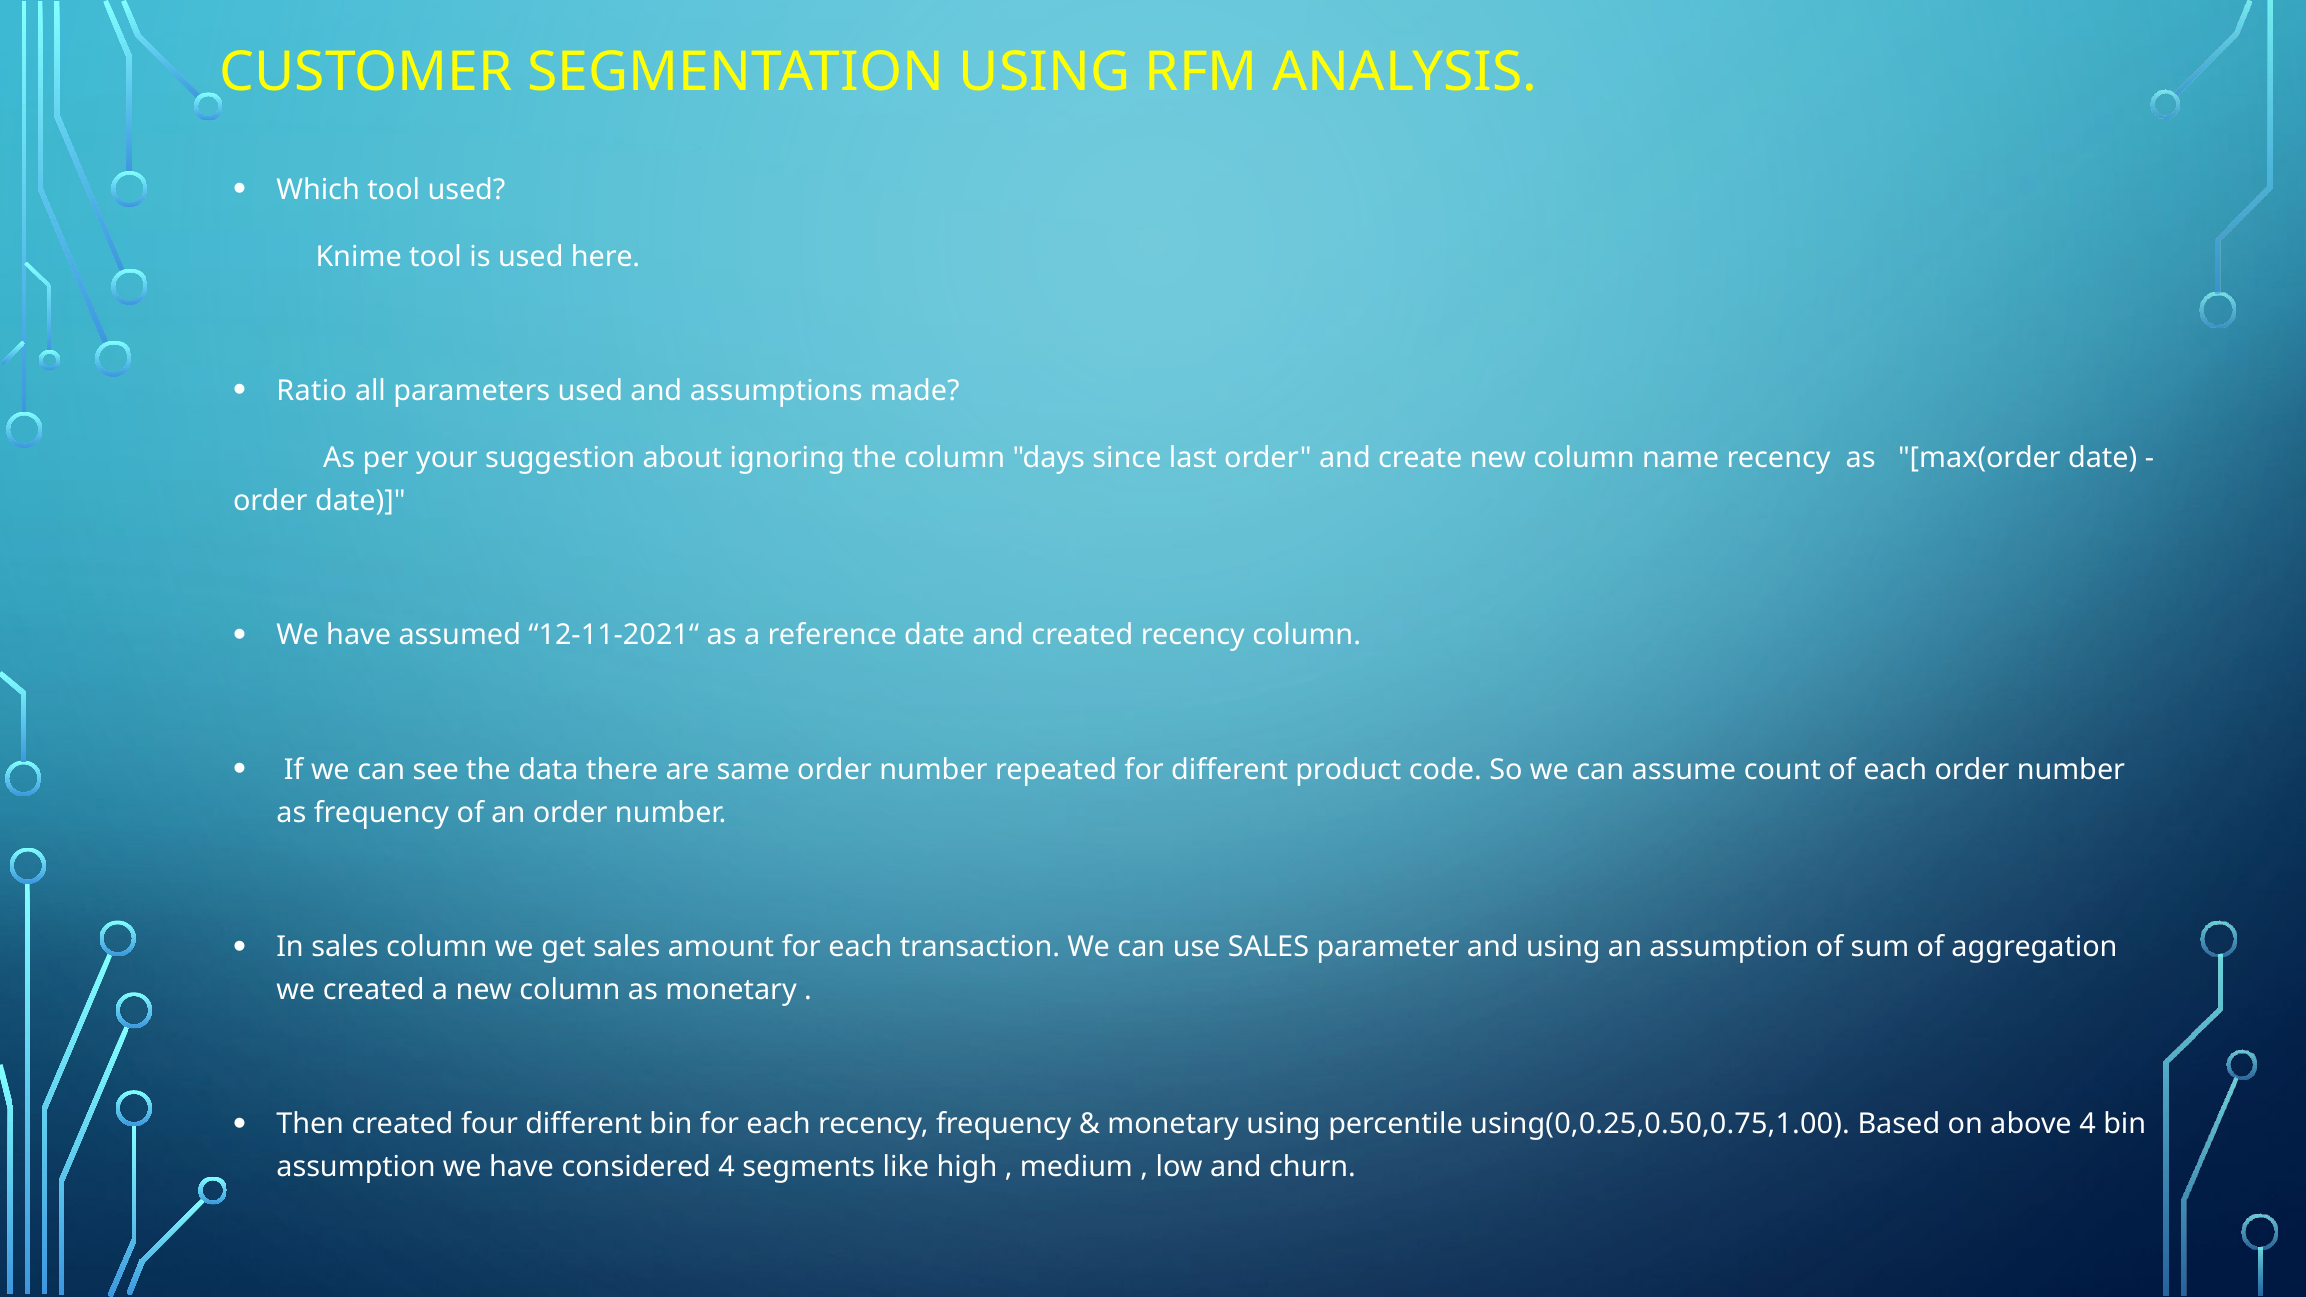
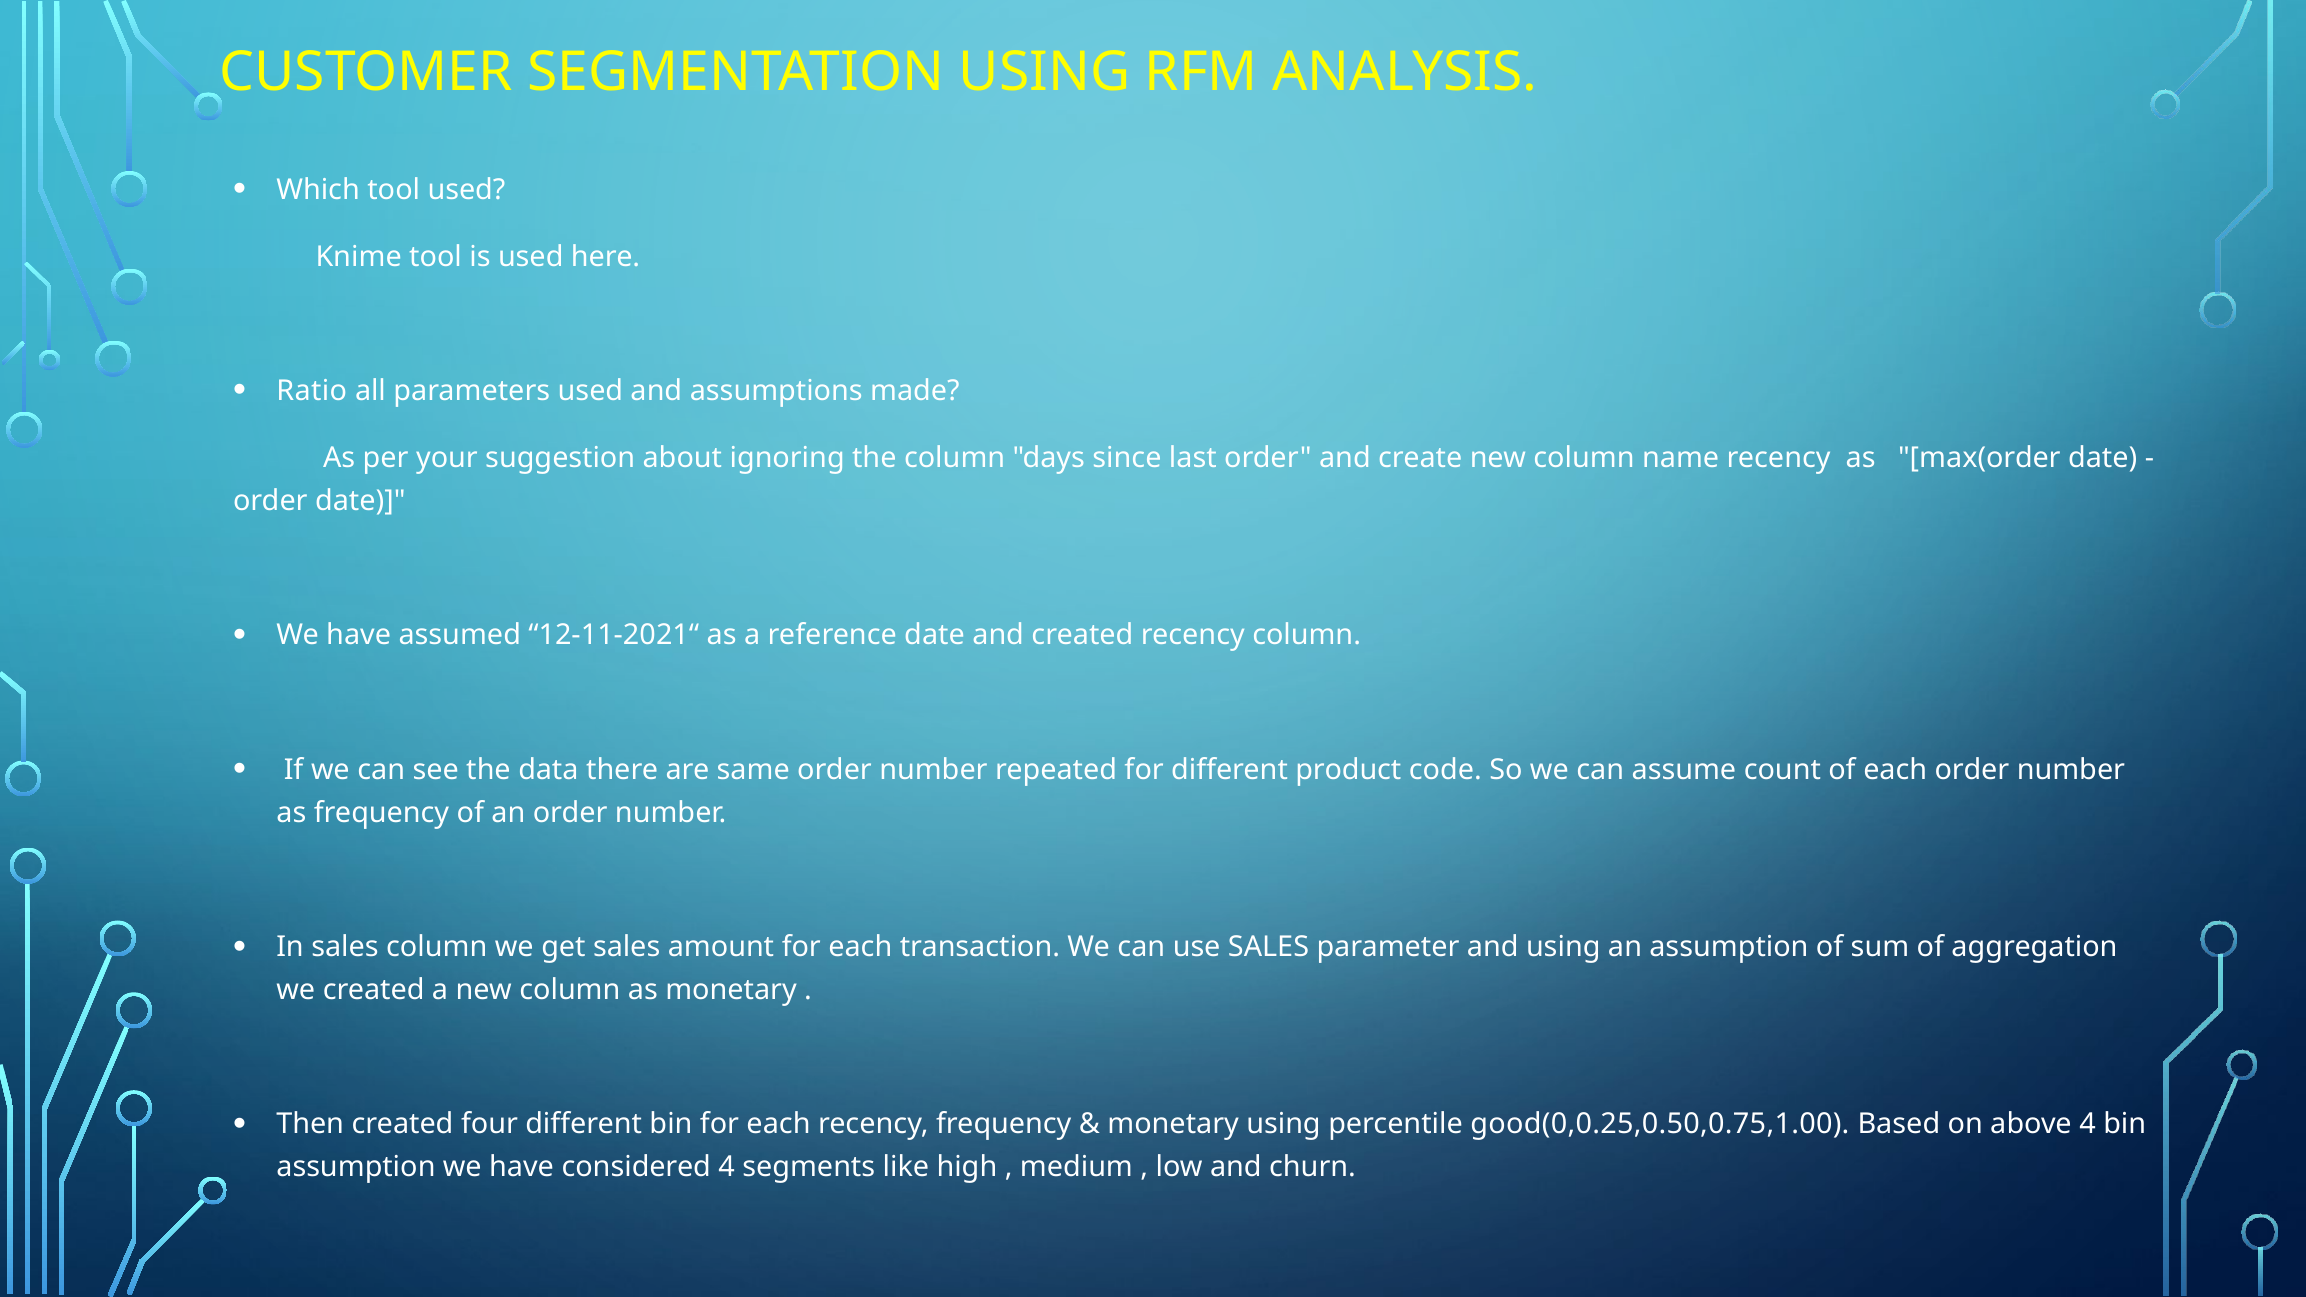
using(0,0.25,0.50,0.75,1.00: using(0,0.25,0.50,0.75,1.00 -> good(0,0.25,0.50,0.75,1.00 (1660, 1124)
